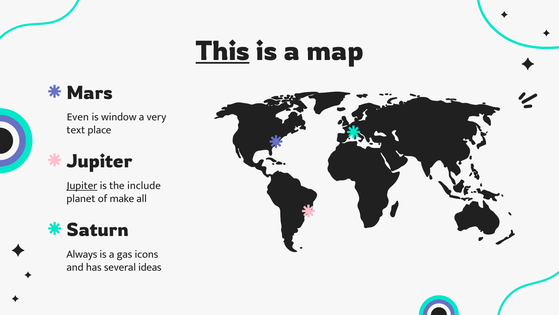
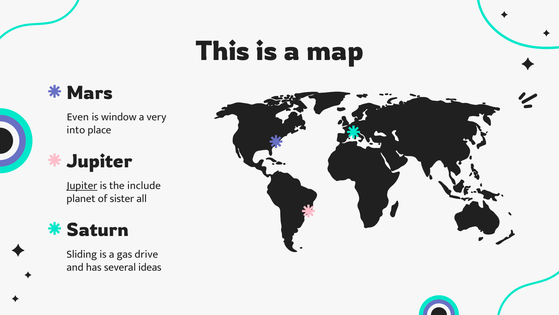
This underline: present -> none (223, 51)
text: text -> into (76, 130)
make: make -> sister (122, 198)
Always: Always -> Sliding (82, 254)
icons: icons -> drive (146, 254)
